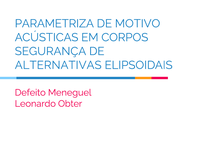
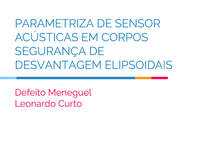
MOTIVO: MOTIVO -> SENSOR (138, 24)
ALTERNATIVAS: ALTERNATIVAS -> DESVANTAGEM (58, 65)
Obter: Obter -> Curto (70, 104)
